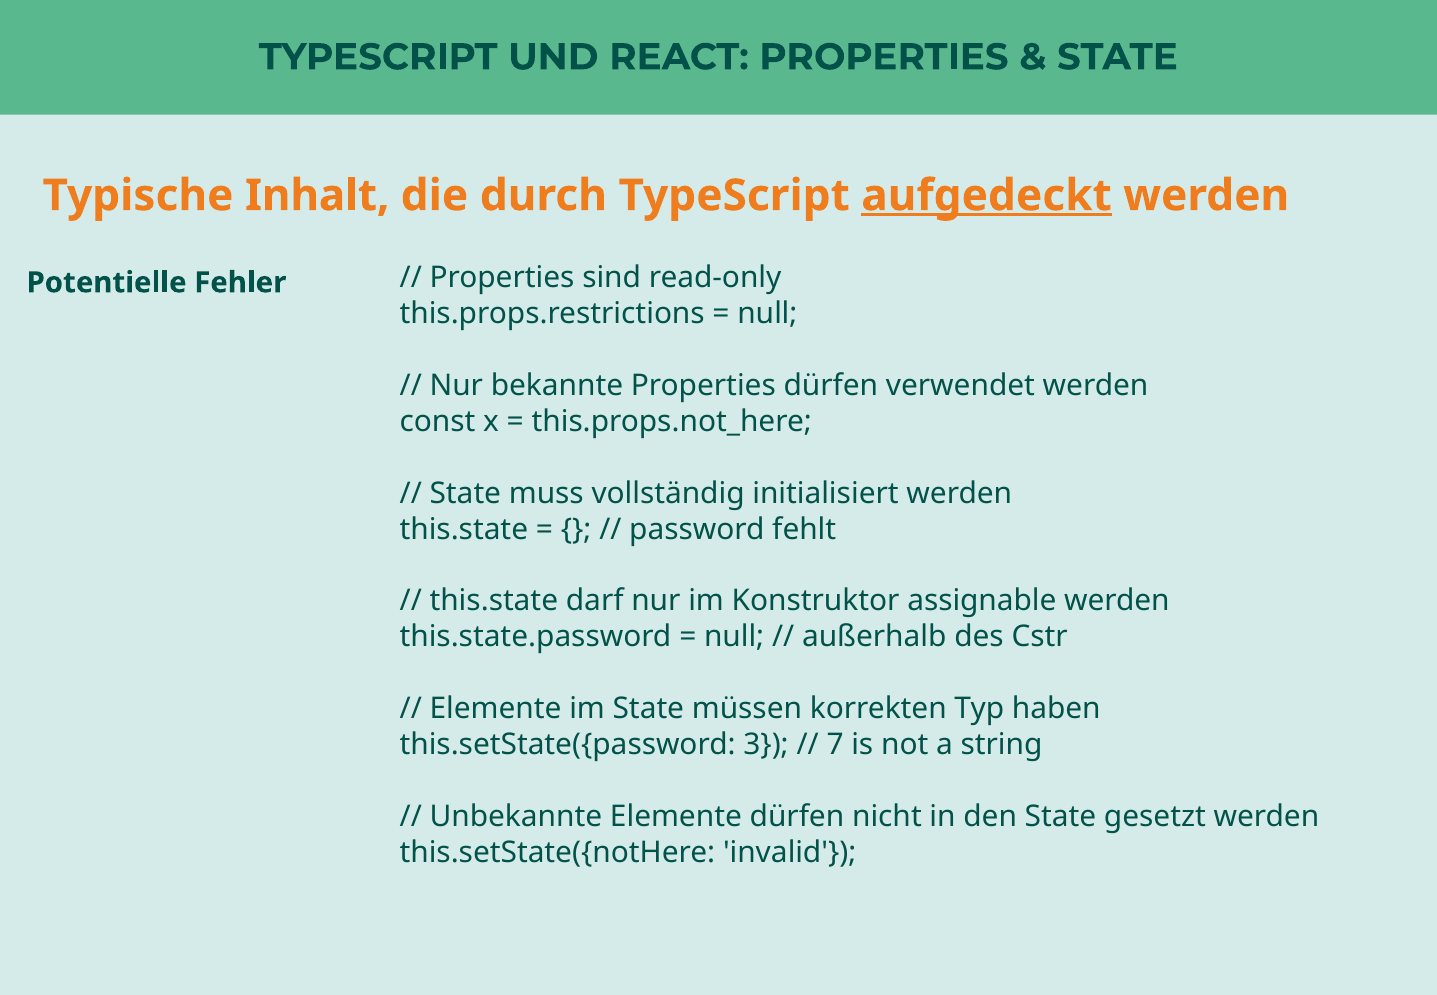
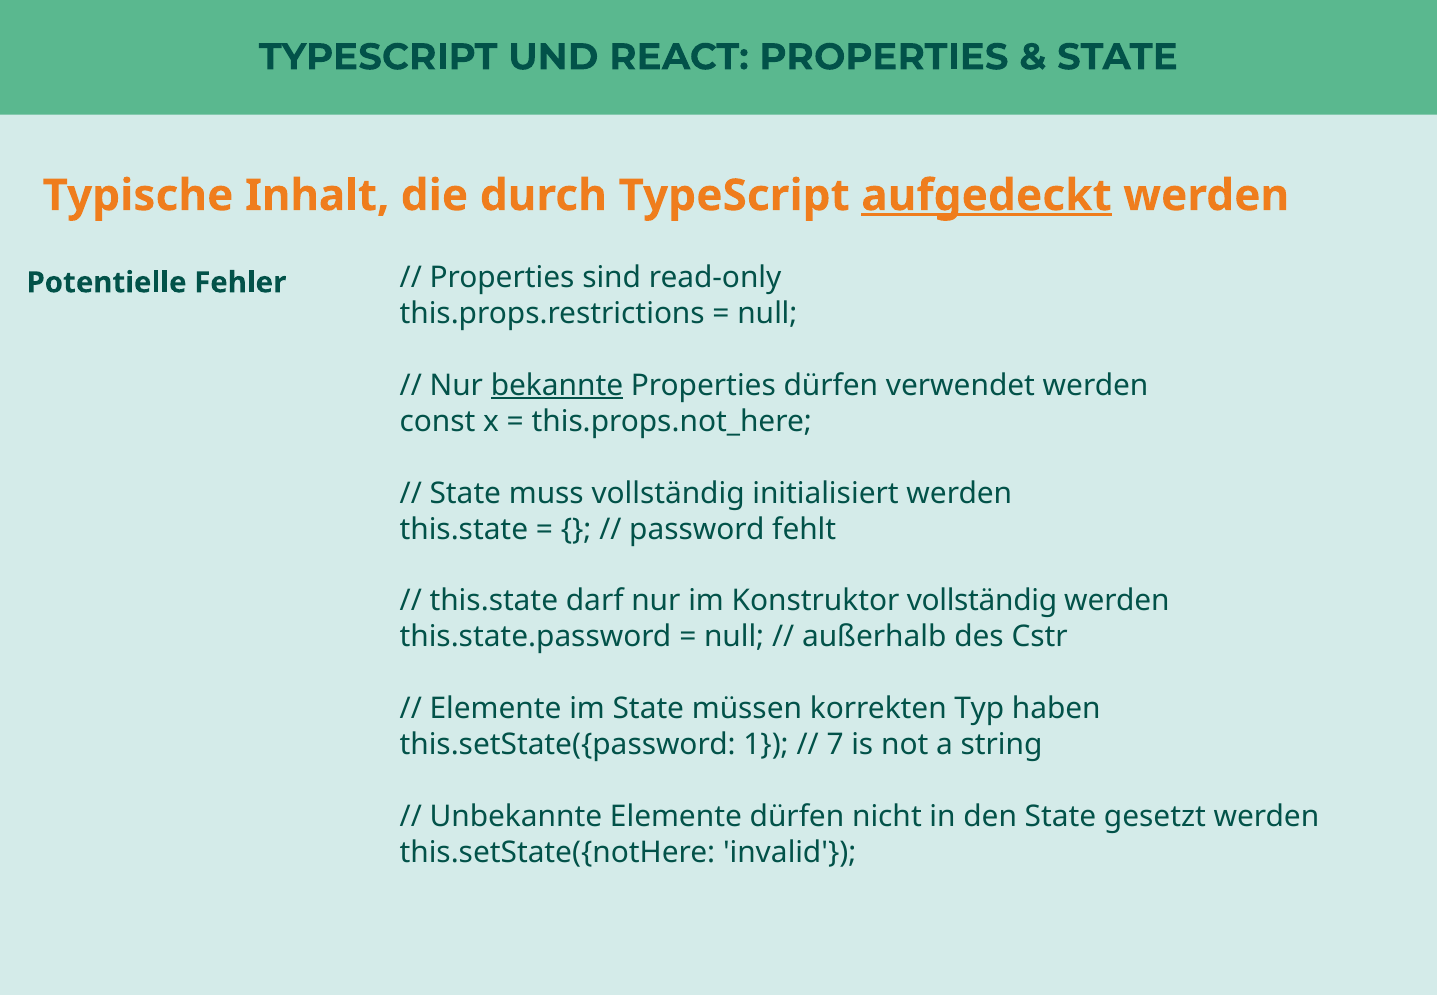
bekannte underline: none -> present (557, 385)
Konstruktor assignable: assignable -> vollständig (982, 601)
3: 3 -> 1 (766, 745)
